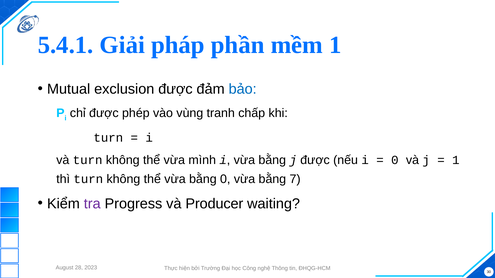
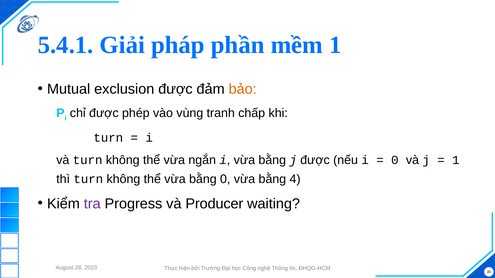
bảo colour: blue -> orange (243, 89)
mình: mình -> ngắn (202, 160)
7: 7 -> 4 (295, 179)
